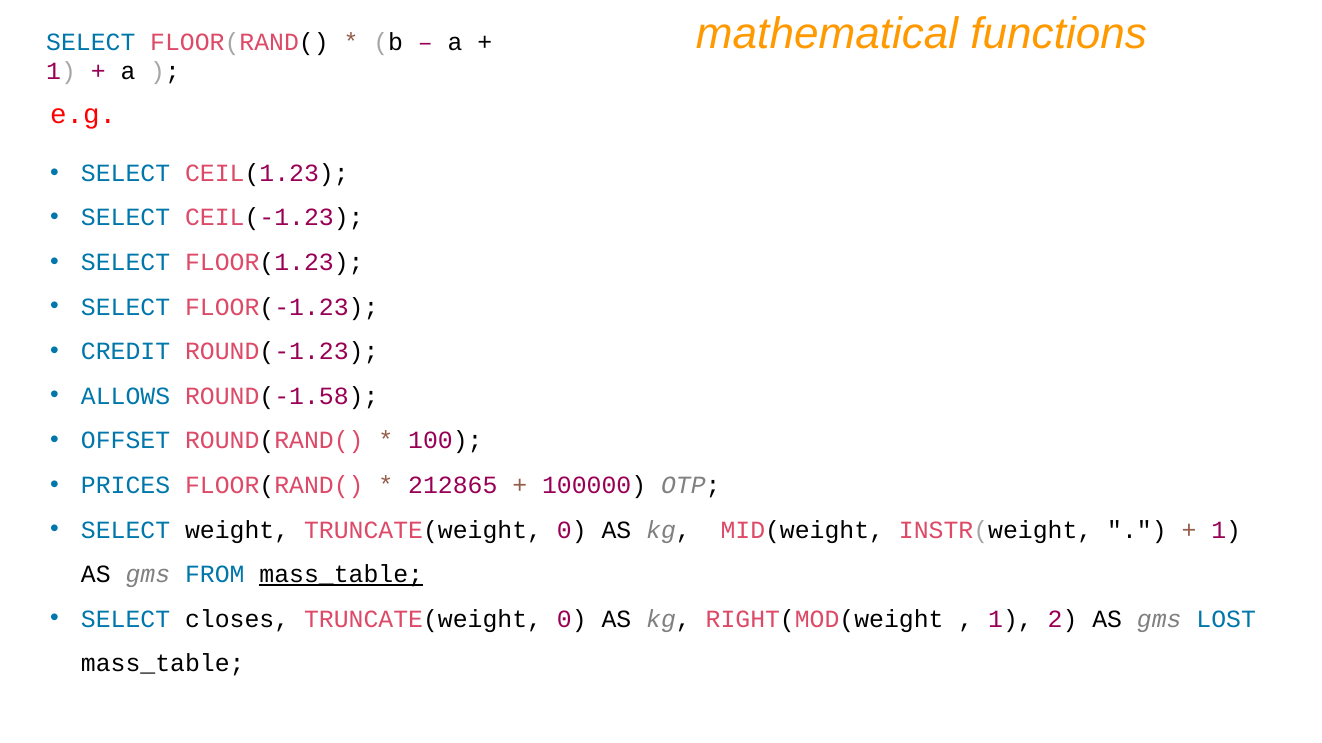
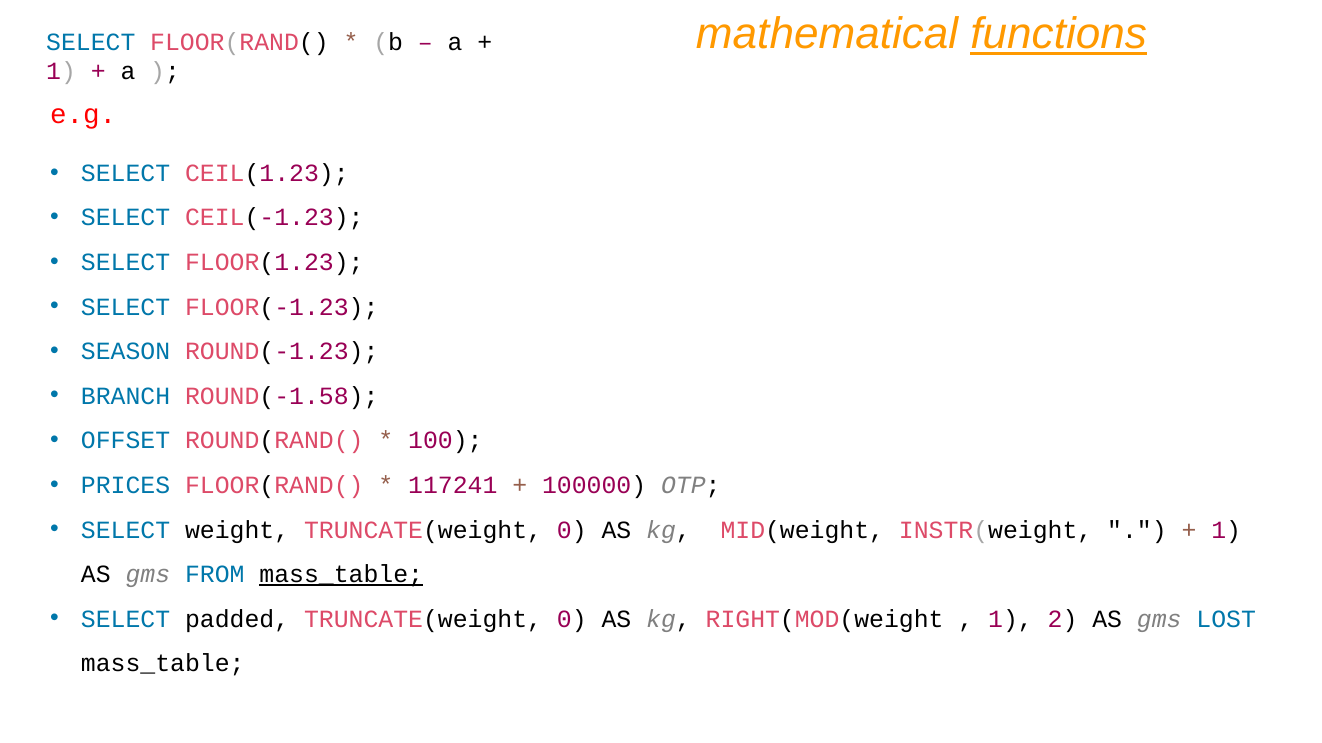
functions underline: none -> present (1059, 34)
CREDIT: CREDIT -> SEASON (126, 352)
ALLOWS: ALLOWS -> BRANCH (126, 396)
212865: 212865 -> 117241 (453, 486)
closes: closes -> padded (237, 620)
